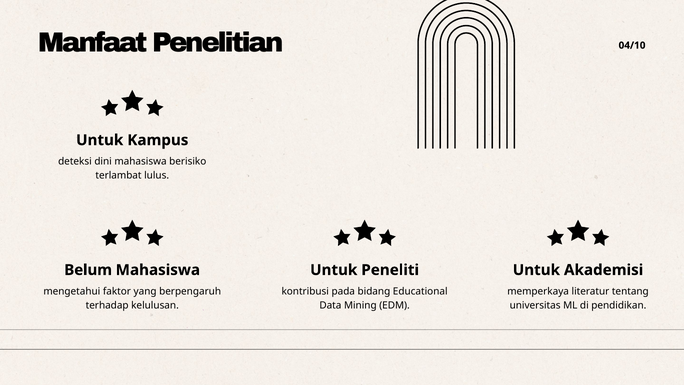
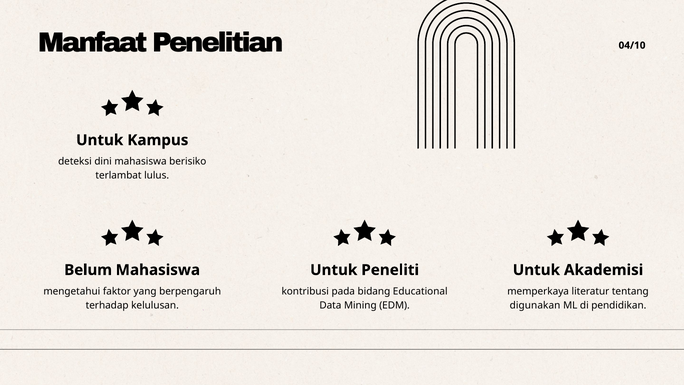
universitas: universitas -> digunakan (535, 305)
